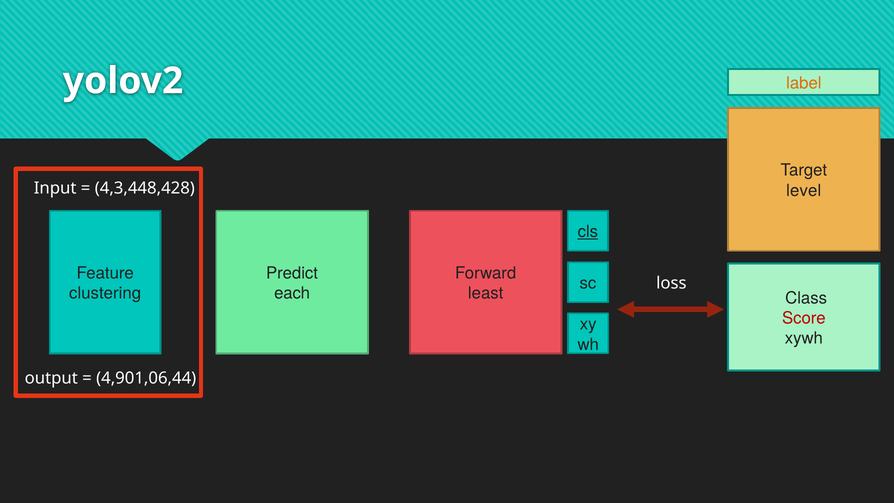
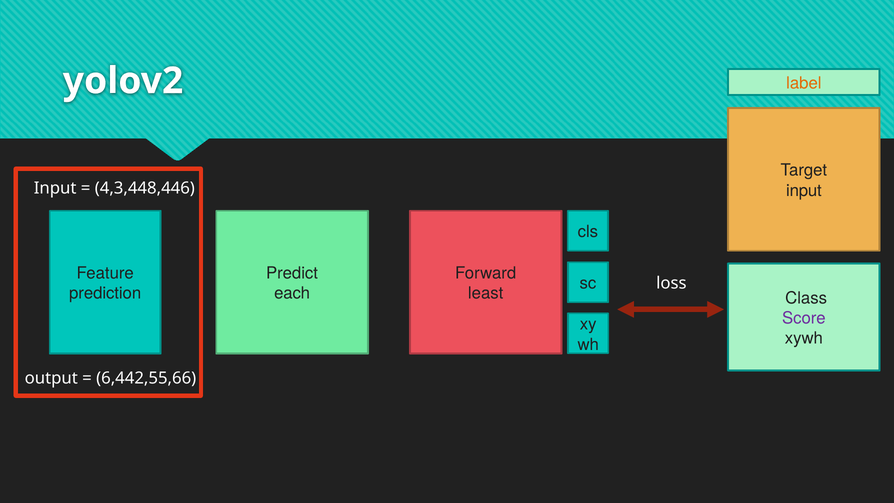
4,3,448,428: 4,3,448,428 -> 4,3,448,446 (145, 188)
level: level -> input (804, 190)
cls underline: present -> none (588, 232)
clustering: clustering -> prediction (105, 293)
Score colour: red -> purple (804, 318)
4,901,06,44: 4,901,06,44 -> 6,442,55,66 (146, 378)
